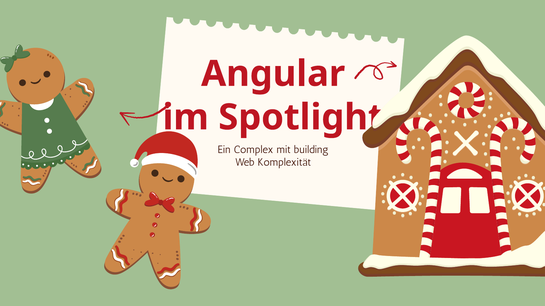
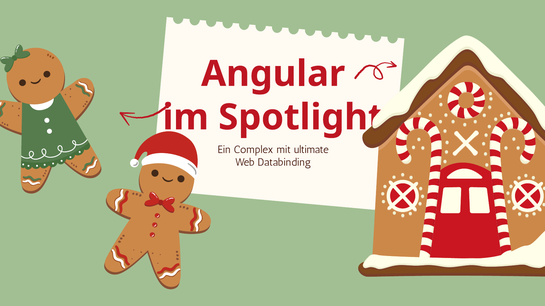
building: building -> ultimate (311, 150)
Komplexität: Komplexität -> Databinding (284, 163)
